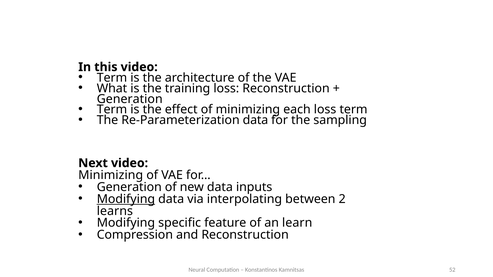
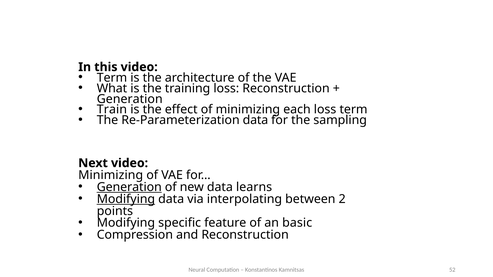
Term: Term -> Train (112, 110)
Generation underline: none -> present (129, 187)
inputs: inputs -> learns (254, 187)
learns: learns -> points (115, 211)
learn: learn -> basic (297, 223)
